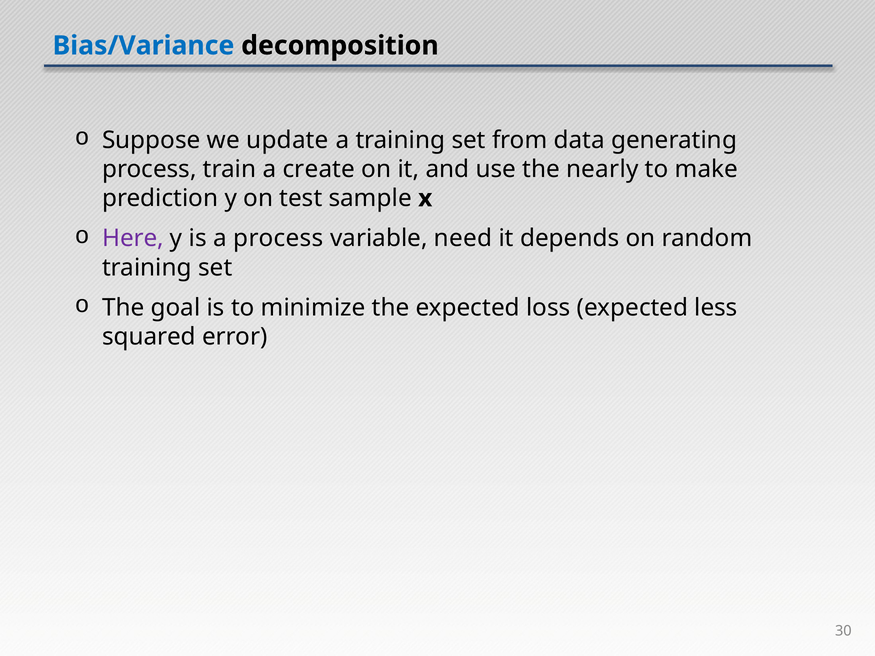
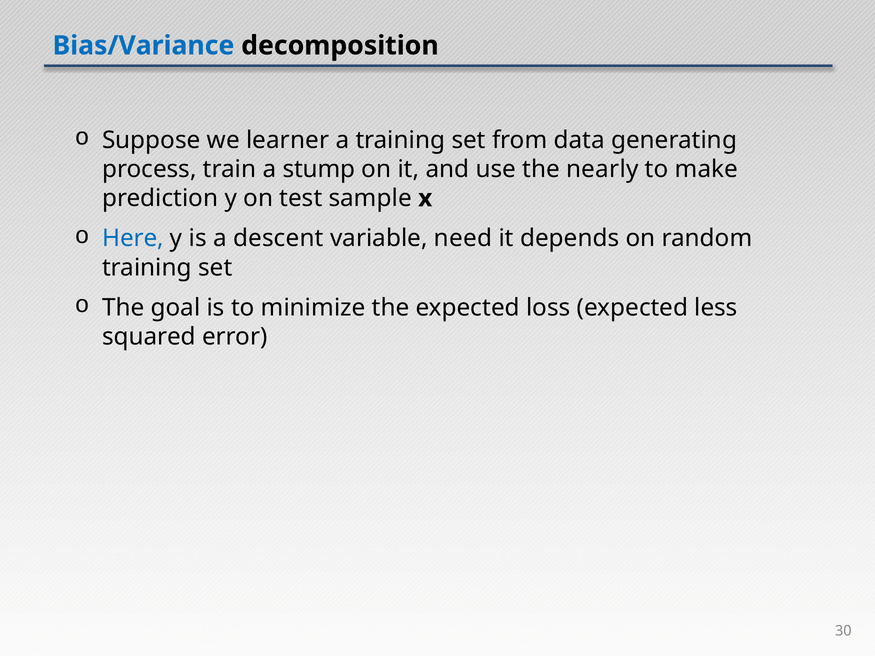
update: update -> learner (288, 140)
create: create -> stump (319, 169)
Here colour: purple -> blue (133, 239)
a process: process -> descent (278, 239)
